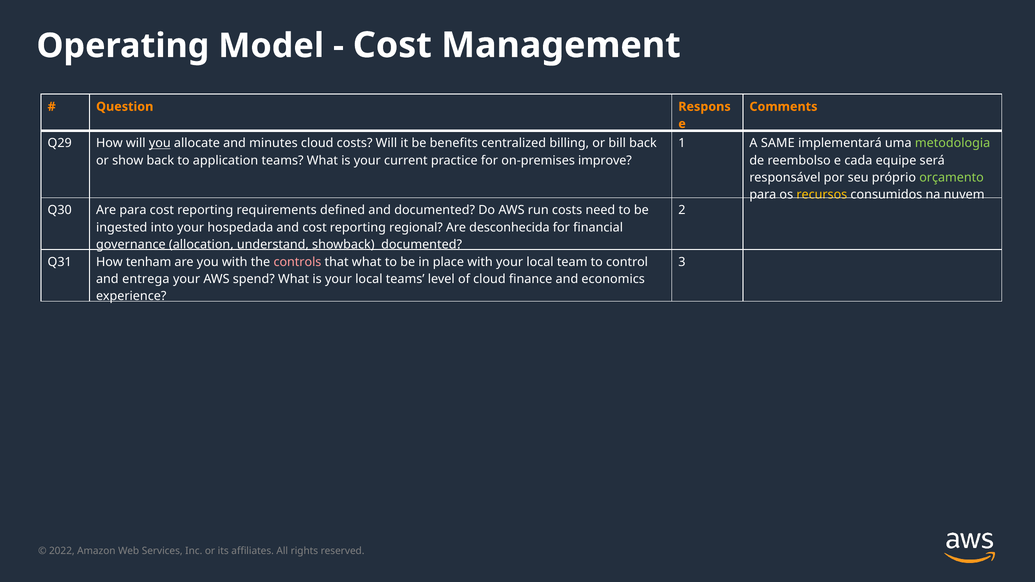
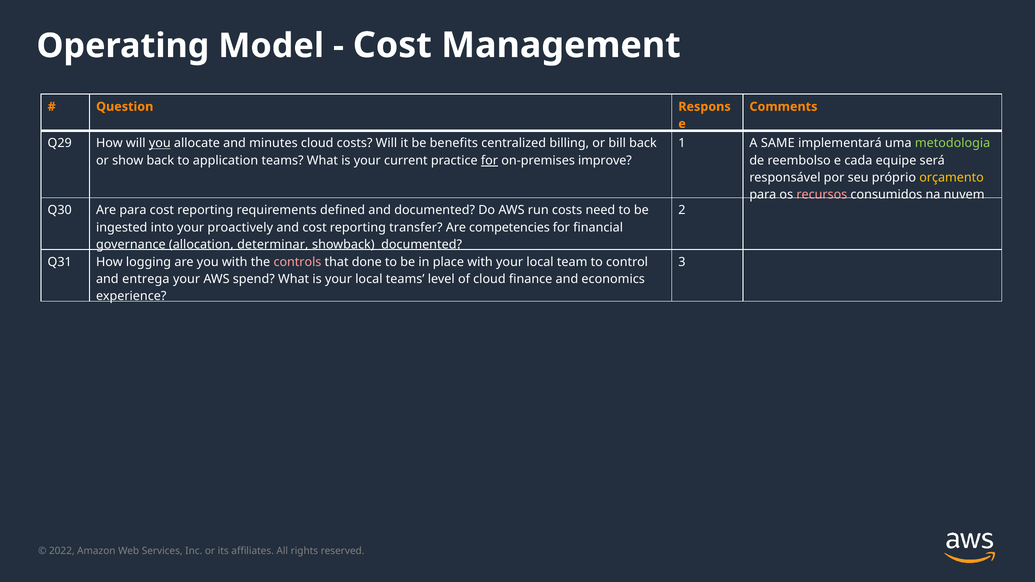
for underline: none -> present (489, 161)
orçamento colour: light green -> yellow (952, 178)
recursos colour: yellow -> pink (822, 195)
hospedada: hospedada -> proactively (240, 227)
regional: regional -> transfer (416, 227)
desconhecida: desconhecida -> competencies (509, 227)
understand: understand -> determinar (273, 245)
tenham: tenham -> logging (149, 262)
that what: what -> done (367, 262)
